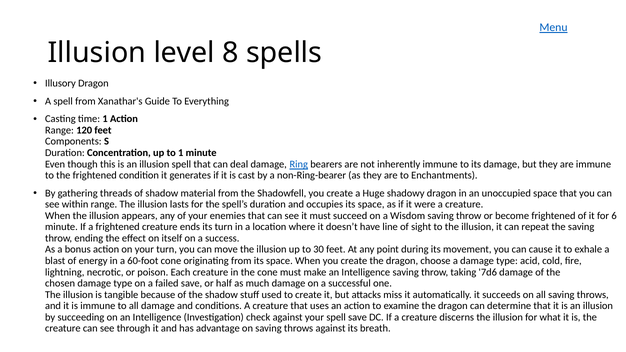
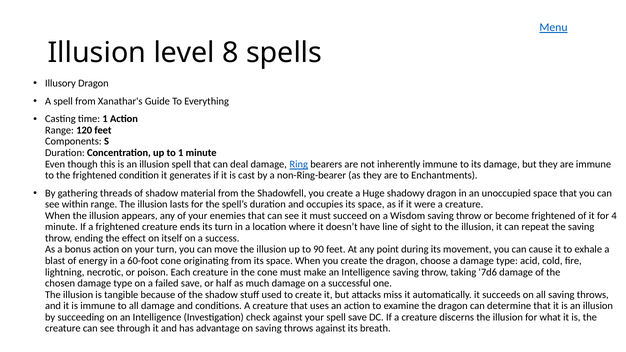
6: 6 -> 4 (614, 216)
30: 30 -> 90 (319, 250)
